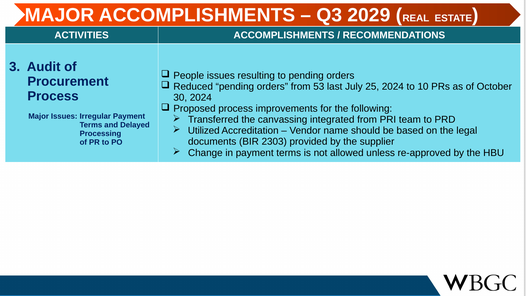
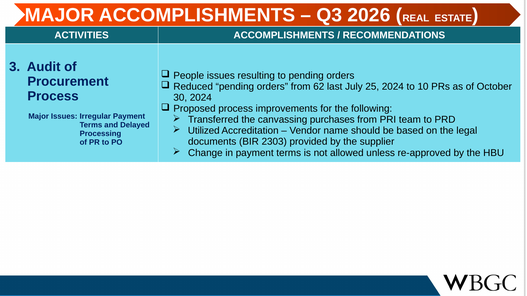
2029: 2029 -> 2026 (369, 15)
53: 53 -> 62 (319, 87)
integrated: integrated -> purchases (332, 120)
